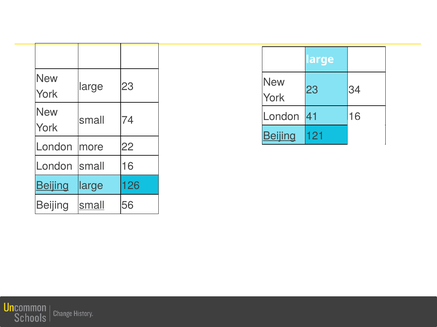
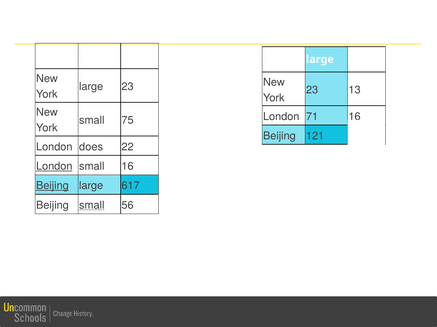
34: 34 -> 13 (355, 90)
41: 41 -> 71 (312, 117)
74: 74 -> 75 (128, 120)
Beijing underline: present -> none (279, 136)
more: more -> does (91, 147)
London underline: none -> present (54, 167)
126: 126 -> 617 (131, 186)
